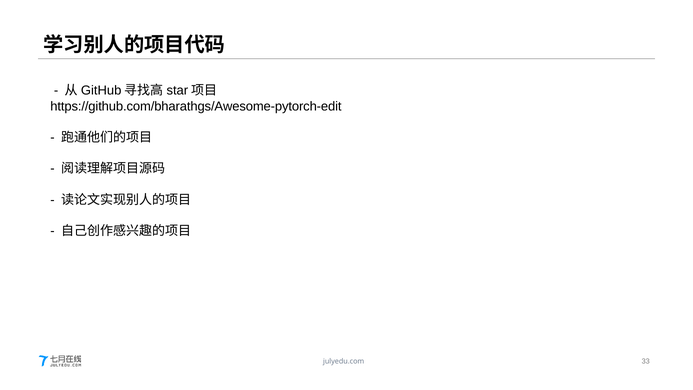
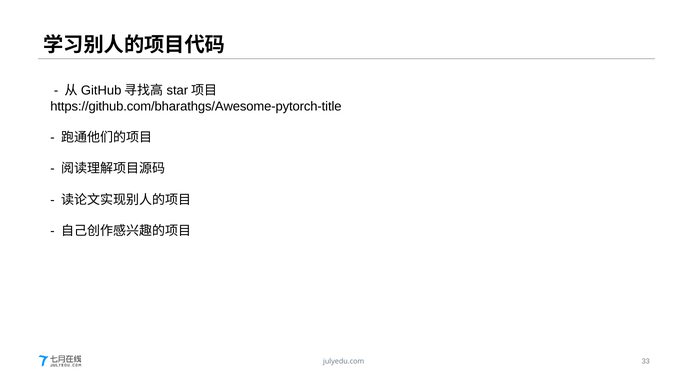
https://github.com/bharathgs/Awesome-pytorch-edit: https://github.com/bharathgs/Awesome-pytorch-edit -> https://github.com/bharathgs/Awesome-pytorch-title (196, 106)
